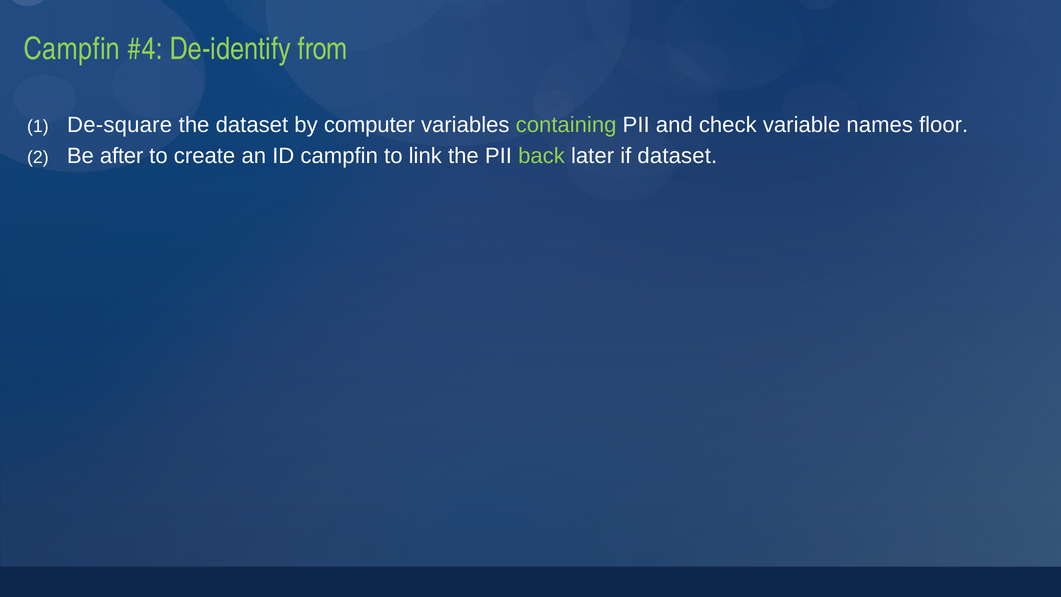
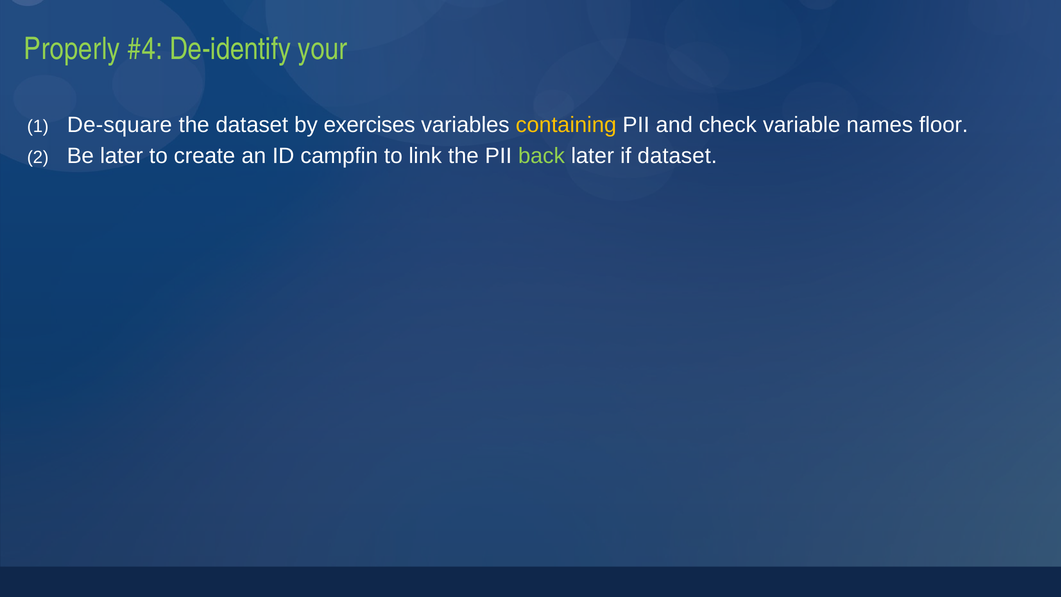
Campfin: Campfin -> Properly (72, 49)
from: from -> your (323, 49)
computer: computer -> exercises (369, 125)
containing colour: light green -> yellow (566, 125)
Be after: after -> later (122, 156)
